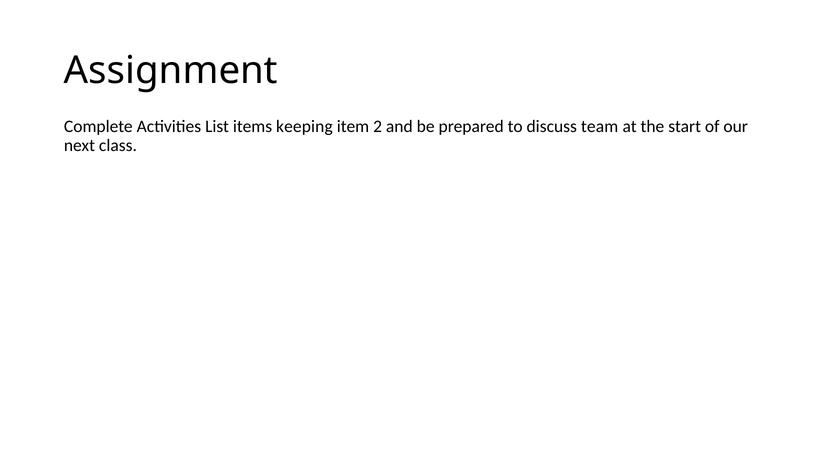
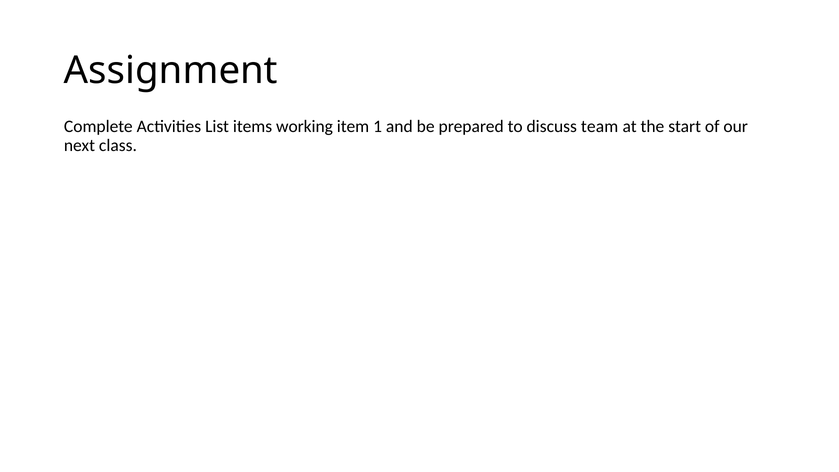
keeping: keeping -> working (304, 126)
2: 2 -> 1 (378, 126)
